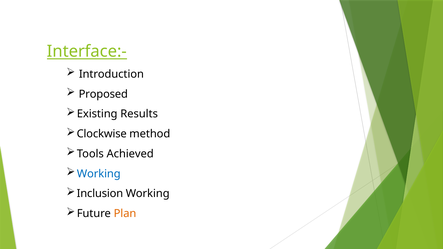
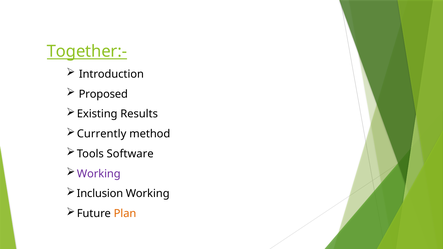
Interface:-: Interface:- -> Together:- (87, 51)
Clockwise: Clockwise -> Currently (102, 134)
Achieved: Achieved -> Software (130, 154)
Working colour: blue -> purple (99, 174)
